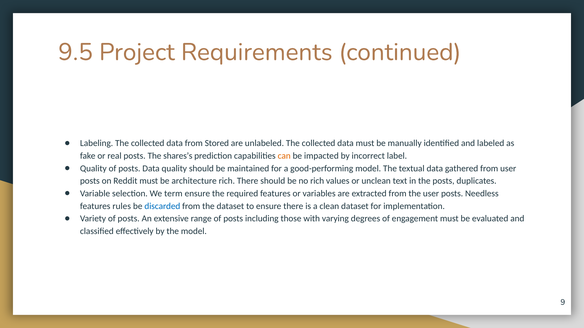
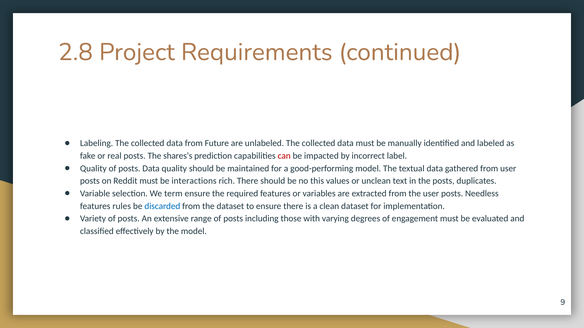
9.5: 9.5 -> 2.8 (76, 52)
Stored: Stored -> Future (217, 143)
can colour: orange -> red (284, 156)
architecture: architecture -> interactions (194, 181)
no rich: rich -> this (317, 181)
